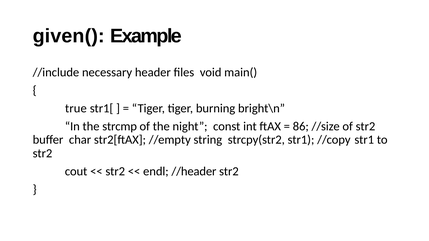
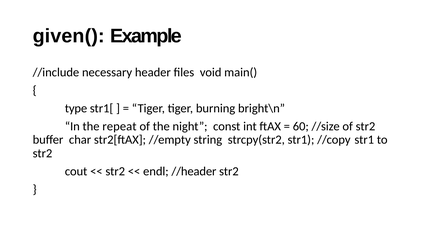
true: true -> type (76, 109)
strcmp: strcmp -> repeat (119, 126)
86: 86 -> 60 (301, 126)
